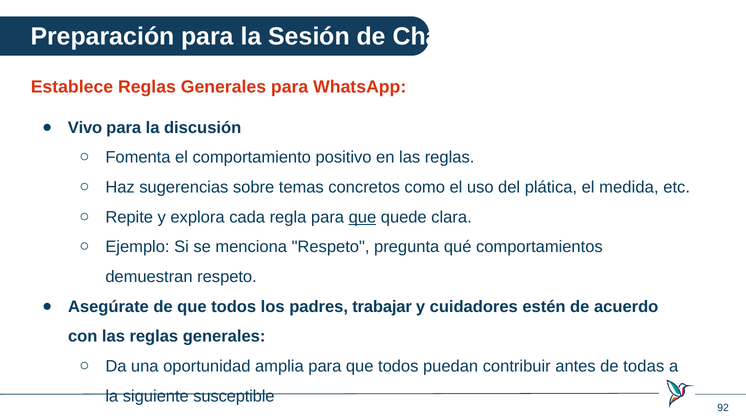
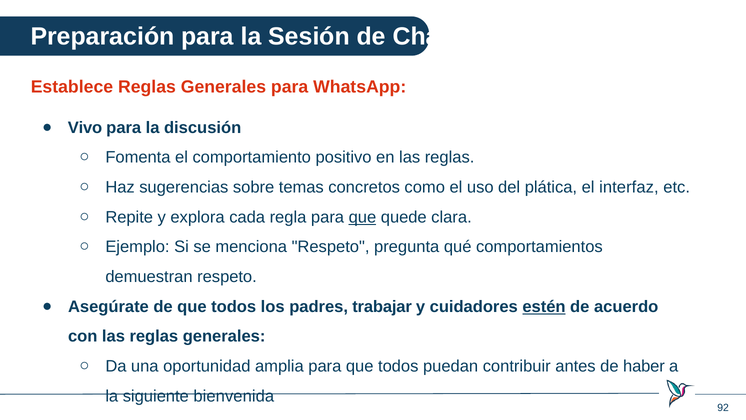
medida: medida -> interfaz (629, 187)
estén underline: none -> present (544, 306)
todas: todas -> haber (644, 366)
susceptible: susceptible -> bienvenida (234, 396)
